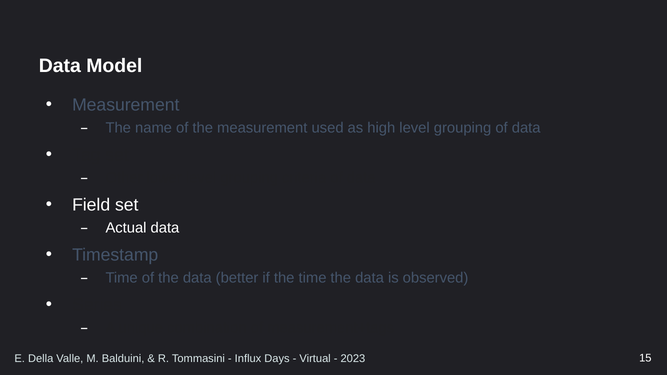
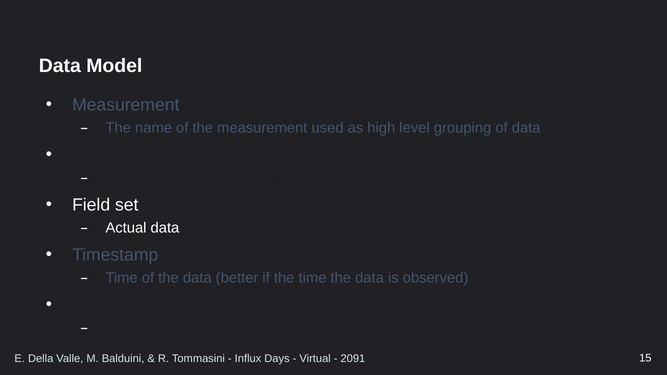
2023: 2023 -> 2091 (353, 359)
